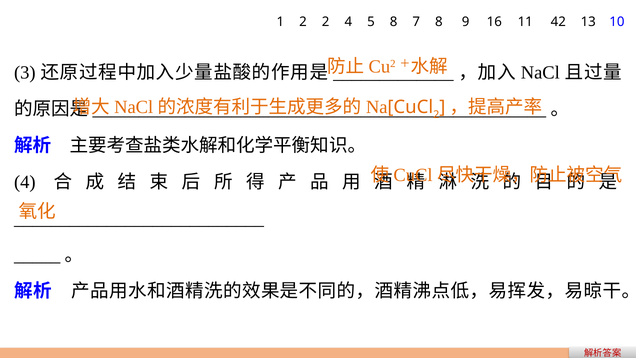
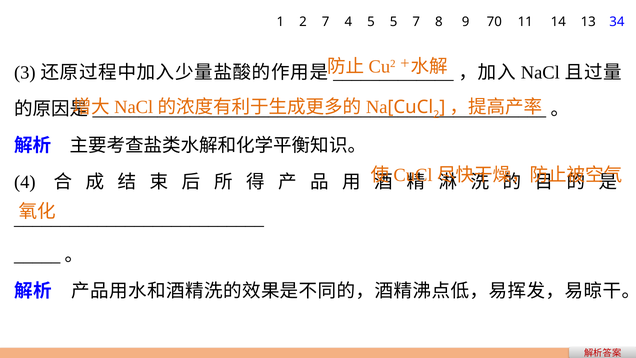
2 2: 2 -> 7 (326, 22)
5 8: 8 -> 5 (394, 22)
16: 16 -> 70 (494, 22)
42: 42 -> 14 (558, 22)
10: 10 -> 34 (617, 22)
